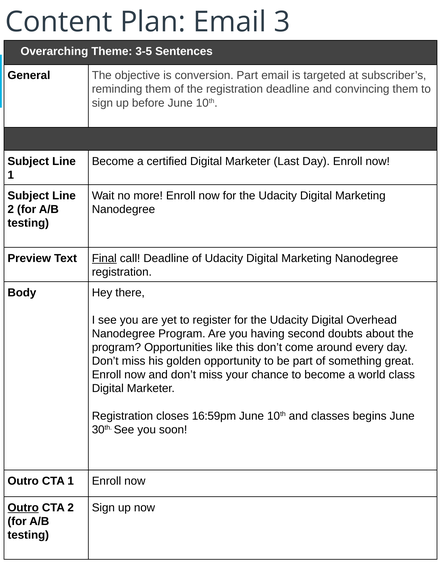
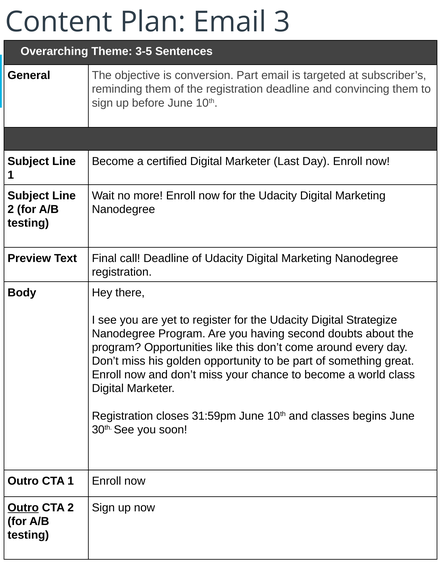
Final underline: present -> none (104, 258)
Overhead: Overhead -> Strategize (372, 320)
16:59pm: 16:59pm -> 31:59pm (214, 416)
